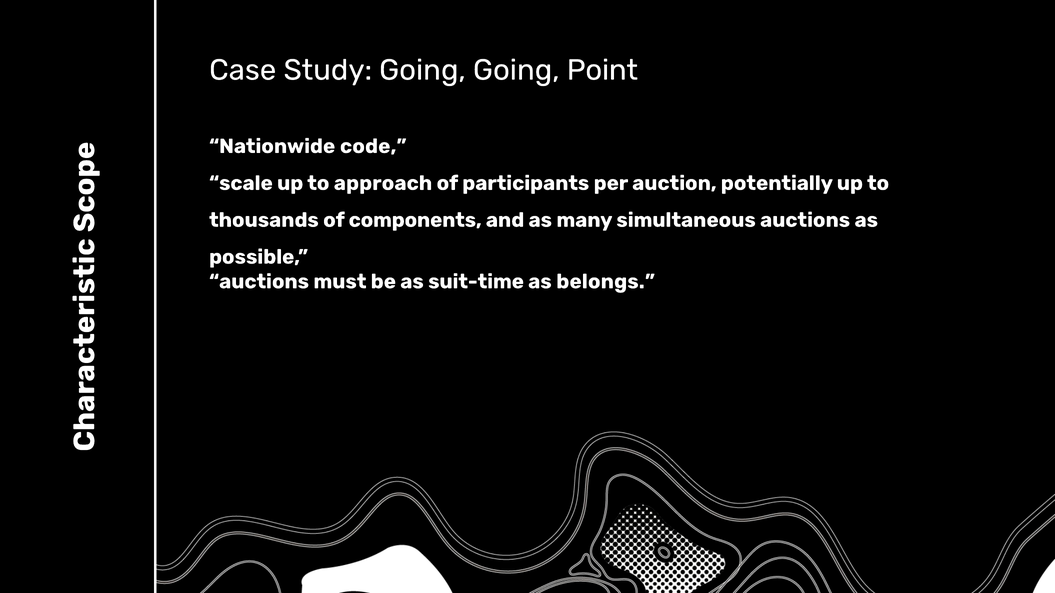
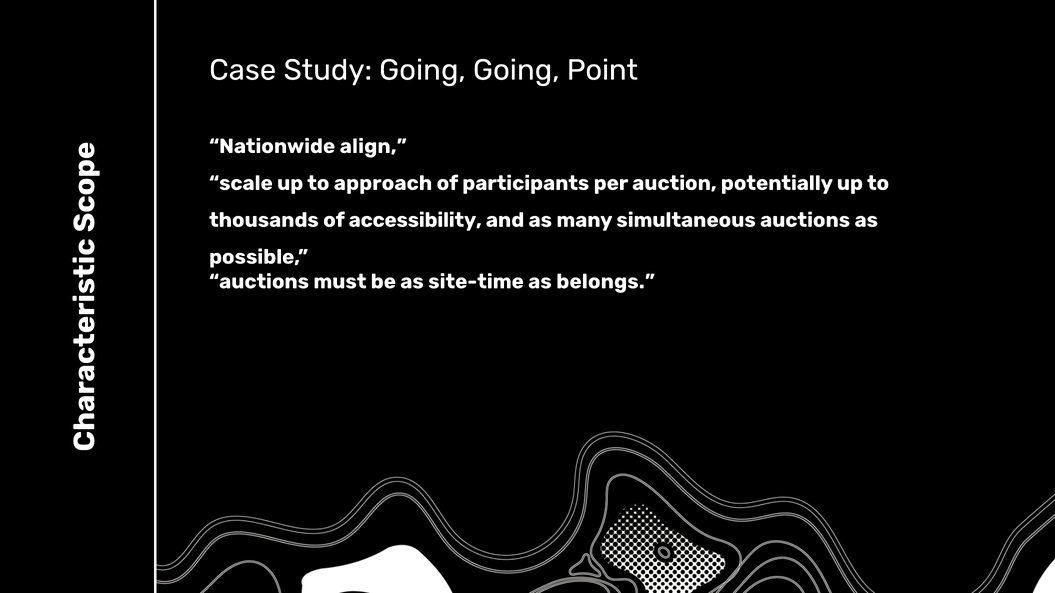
code: code -> align (373, 146)
components: components -> accessibility (415, 220)
suit-time: suit-time -> site-time (476, 282)
